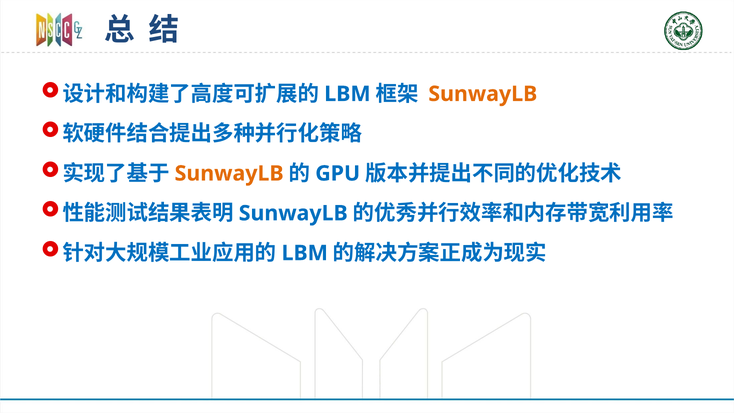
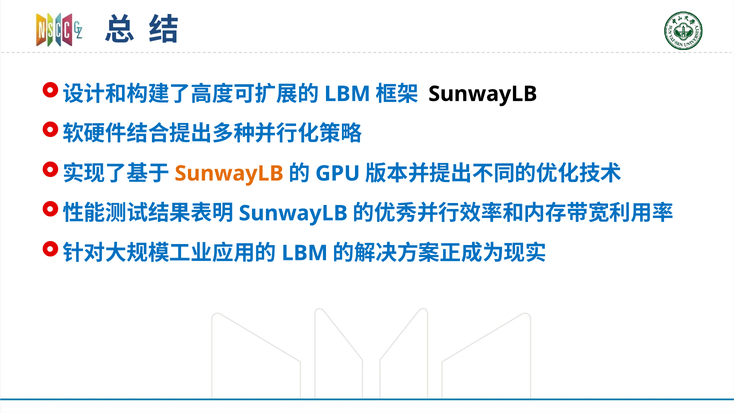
SunwayLB colour: orange -> black (483, 94)
